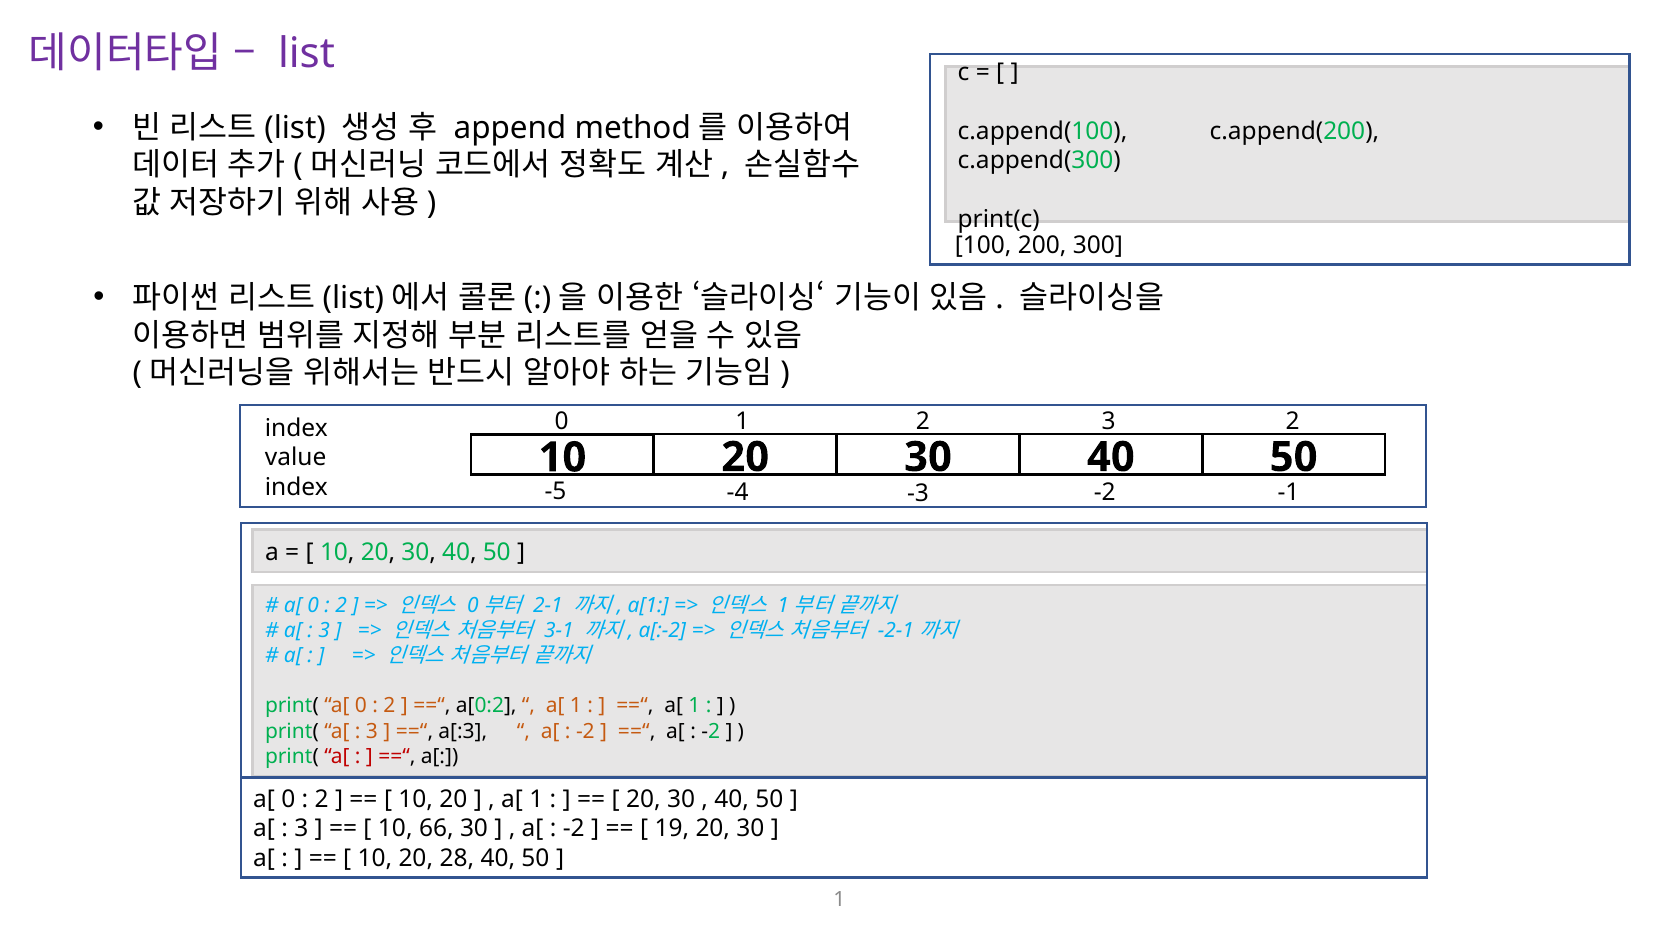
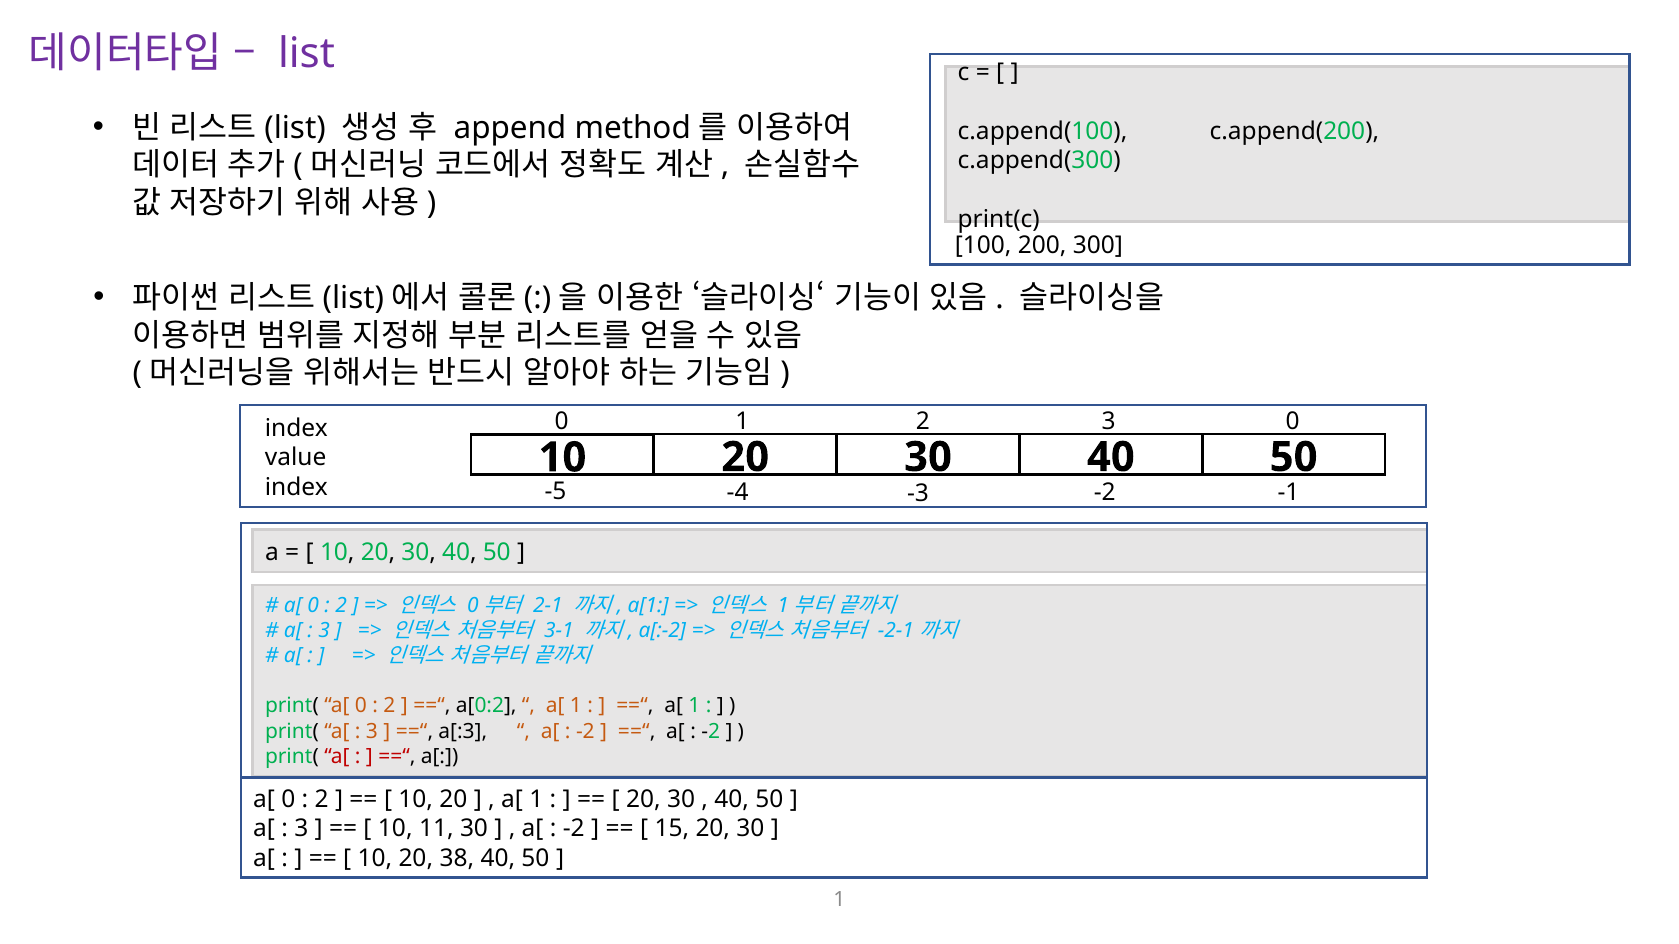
3 2: 2 -> 0 (1293, 422)
66: 66 -> 11 (436, 829)
19: 19 -> 15 (672, 829)
28: 28 -> 38 (457, 859)
